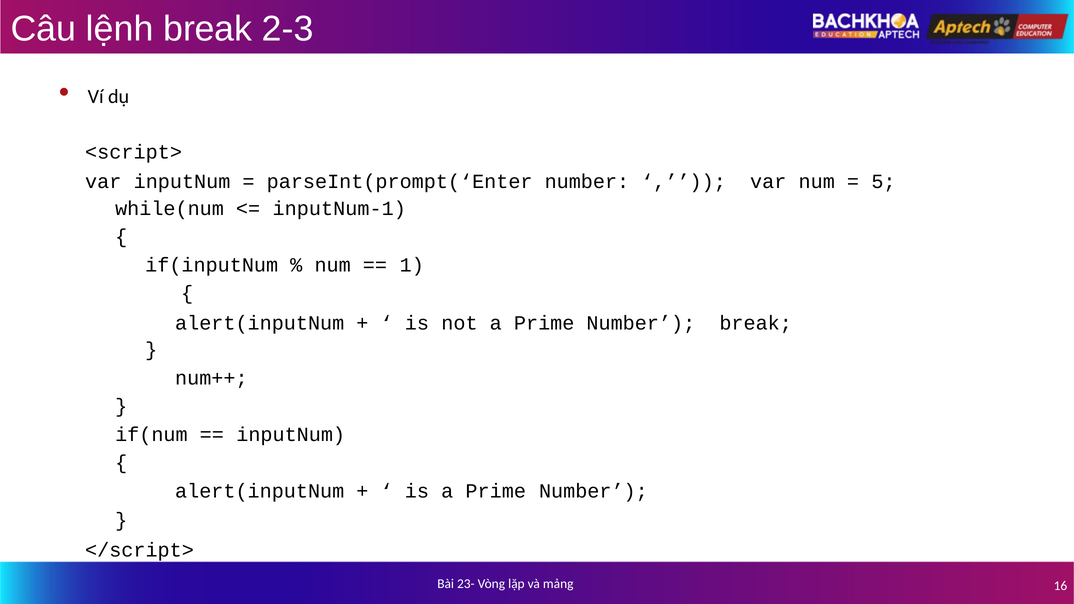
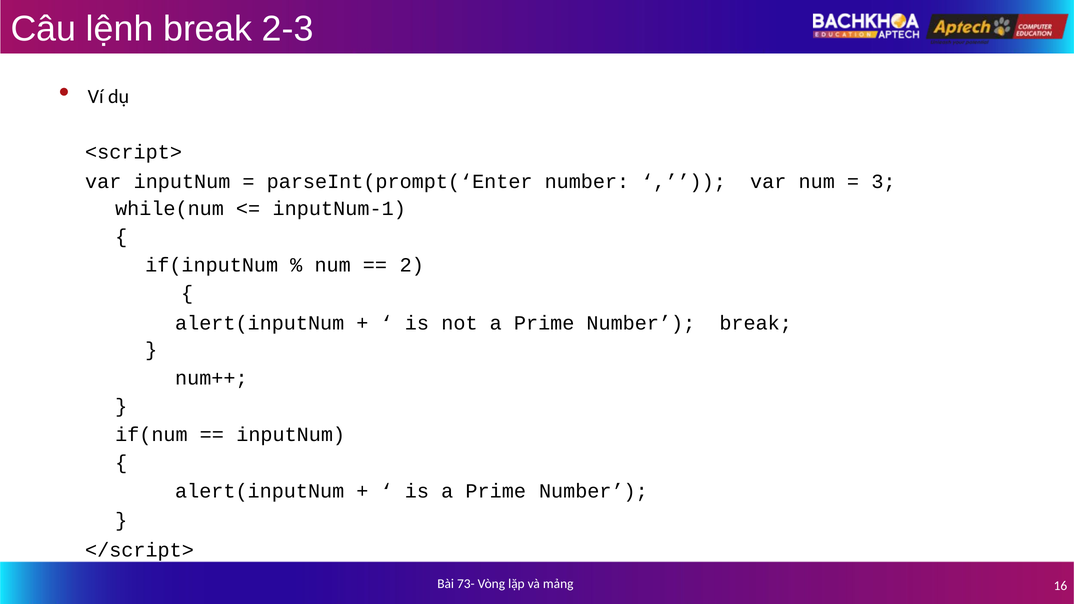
5: 5 -> 3 (883, 182)
1: 1 -> 2 (412, 265)
23-: 23- -> 73- (466, 584)
